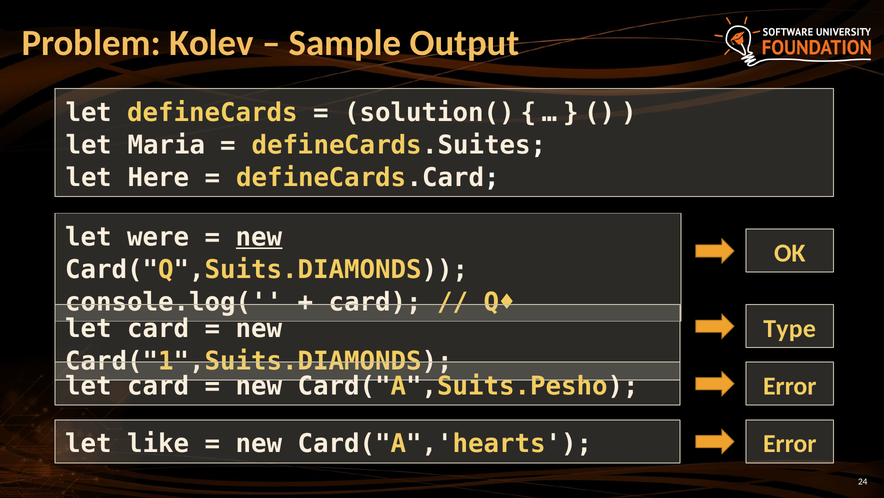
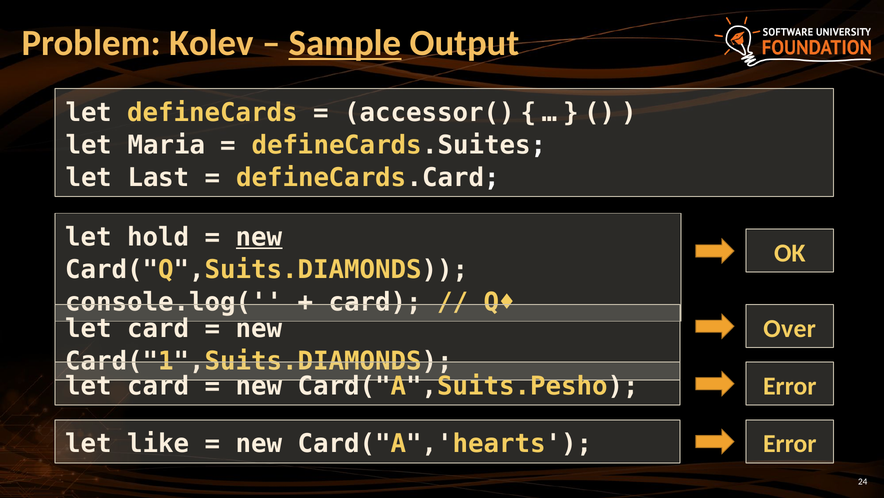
Sample underline: none -> present (345, 43)
solution(: solution( -> accessor( (430, 112)
Here: Here -> Last (159, 177)
were: were -> hold (158, 237)
Type: Type -> Over (790, 328)
